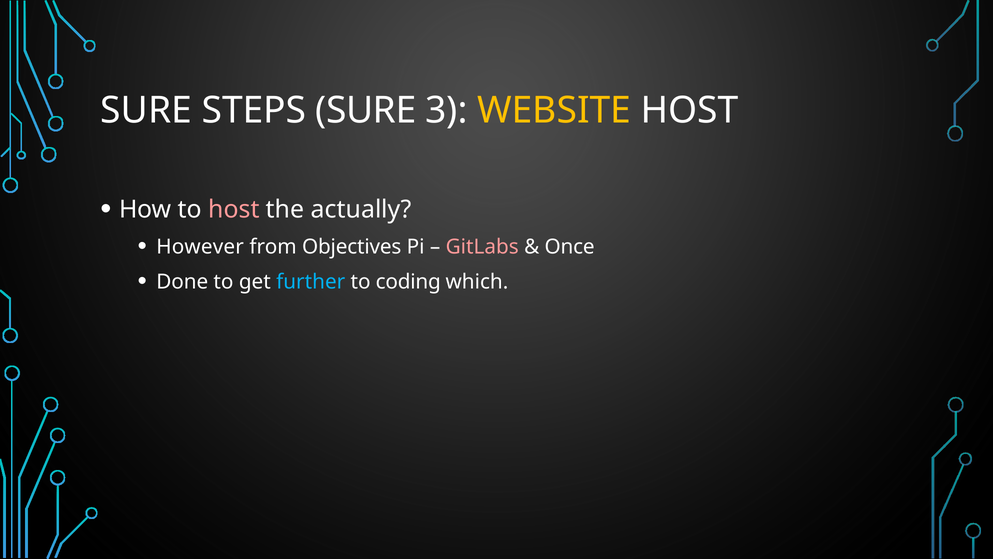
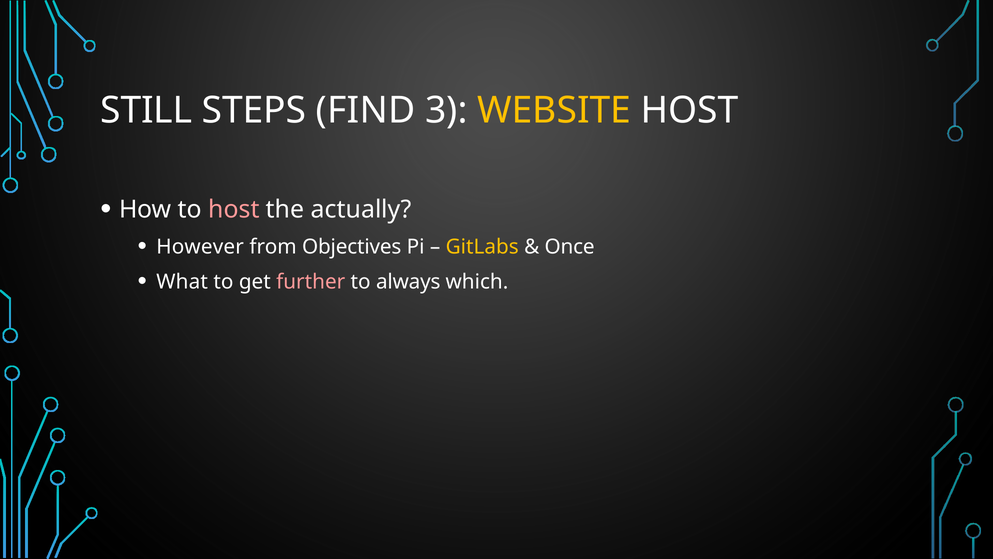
SURE: SURE -> STILL (146, 110)
STEPS SURE: SURE -> FIND (366, 110)
GitLabs colour: pink -> yellow (482, 247)
Done: Done -> What (182, 282)
further colour: light blue -> pink (311, 282)
coding: coding -> always (408, 282)
